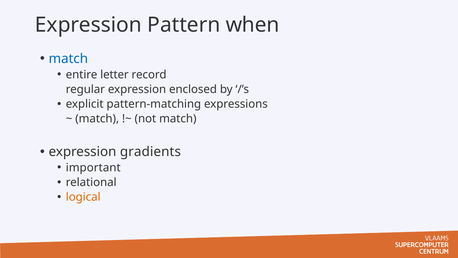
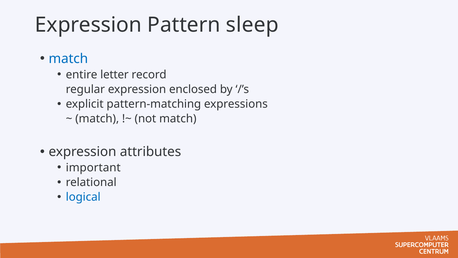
when: when -> sleep (252, 25)
gradients: gradients -> attributes (151, 152)
logical colour: orange -> blue (83, 197)
